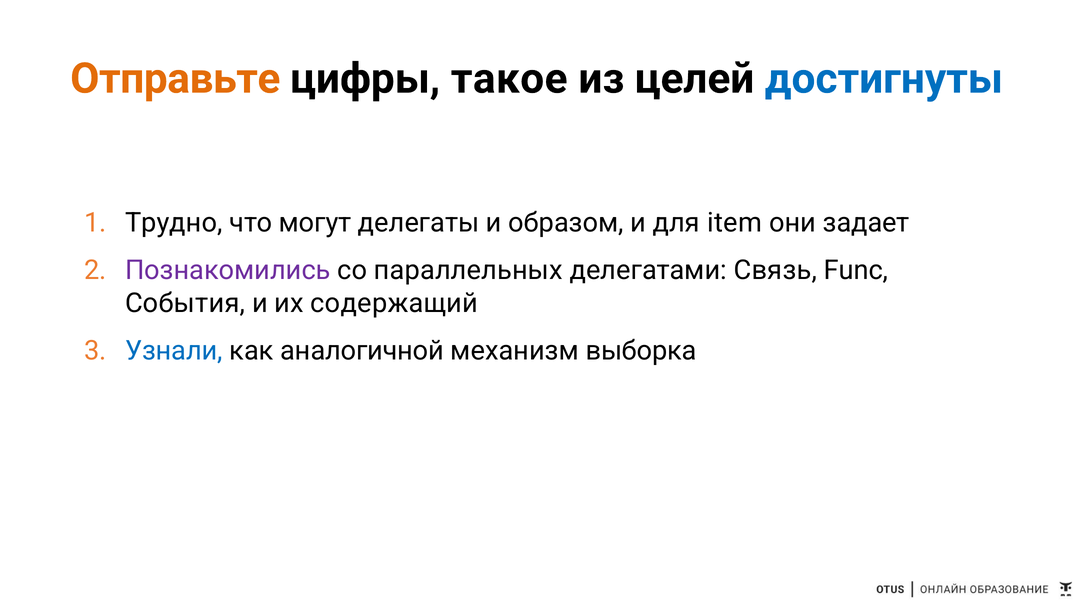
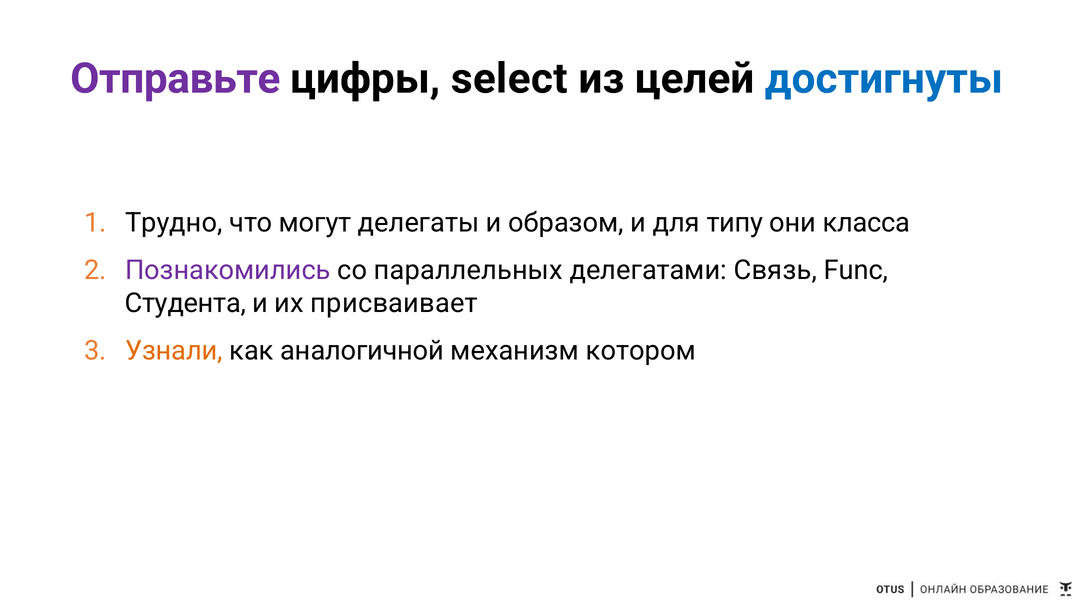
Отправьте colour: orange -> purple (175, 79)
такое: такое -> select (509, 79)
item: item -> типу (735, 223)
задает: задает -> класса (866, 223)
События: События -> Студента (185, 303)
содержащий: содержащий -> присваивает (394, 303)
Узнали colour: blue -> orange (174, 351)
выборка: выборка -> котором (641, 351)
